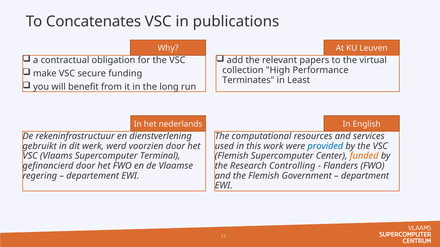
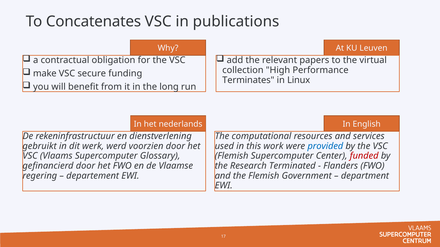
Least: Least -> Linux (299, 80)
Terminal: Terminal -> Glossary (160, 156)
funded colour: orange -> red (364, 156)
Controlling: Controlling -> Terminated (292, 166)
